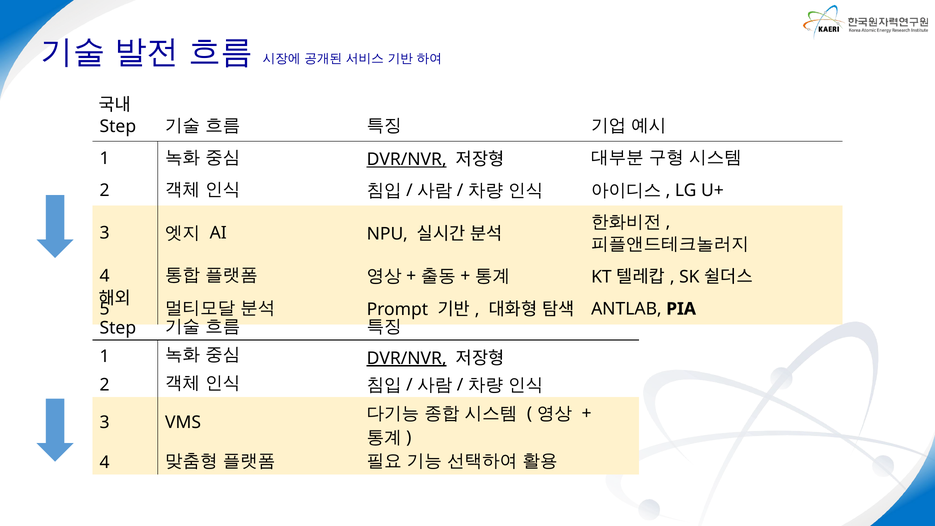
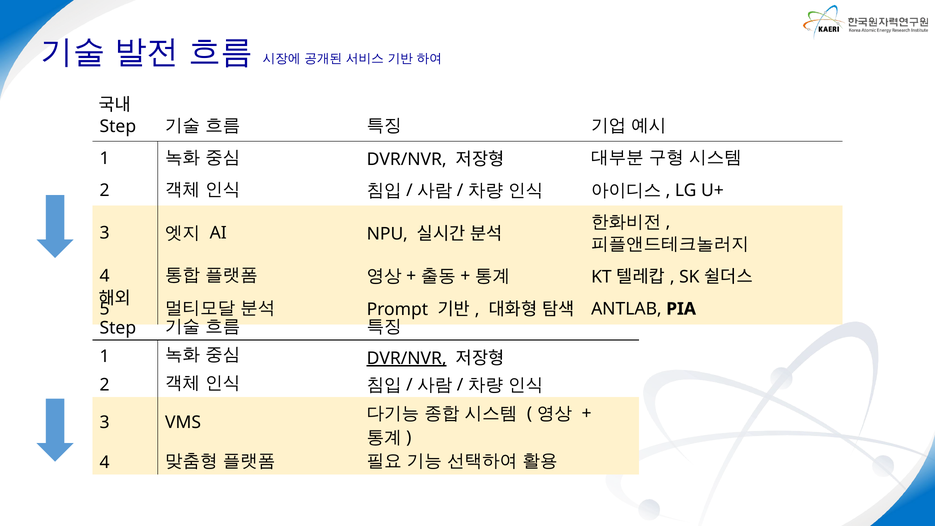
DVR/NVR underline: present -> none (407, 159)
